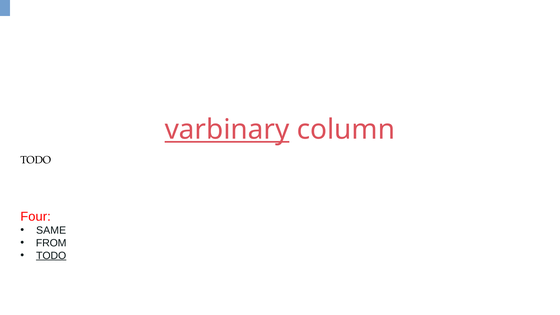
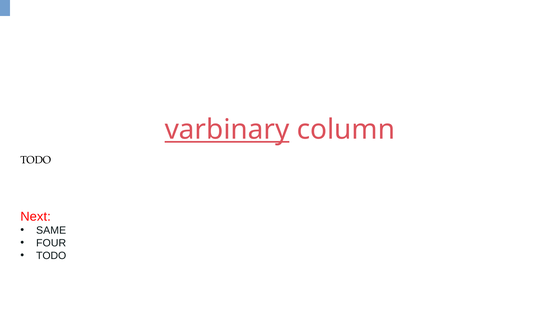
Four: Four -> Next (36, 217)
FROM: FROM -> FOUR (51, 243)
TODO underline: present -> none (51, 256)
